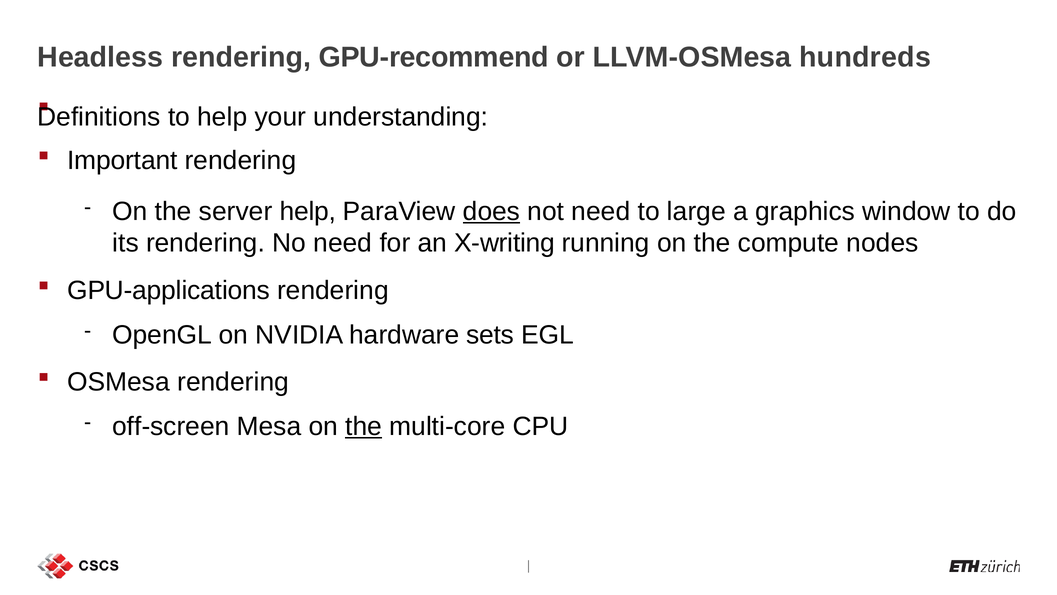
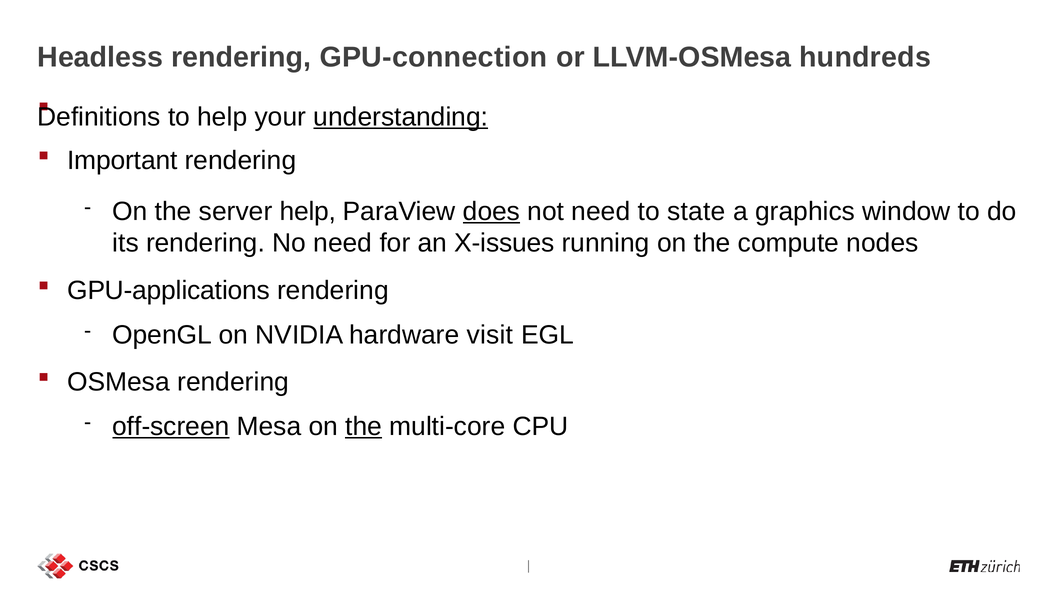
GPU-recommend: GPU-recommend -> GPU-connection (433, 57)
understanding underline: none -> present (401, 117)
large: large -> state (696, 211)
X-writing: X-writing -> X-issues (504, 243)
sets: sets -> visit (490, 335)
off-screen underline: none -> present (171, 426)
